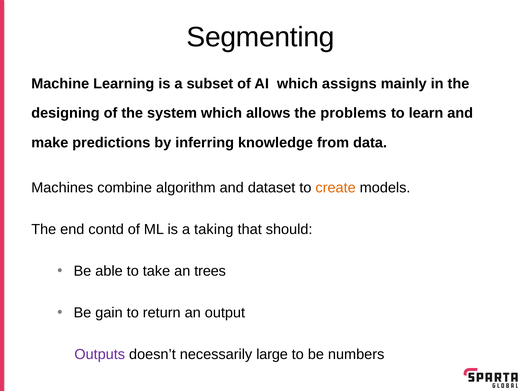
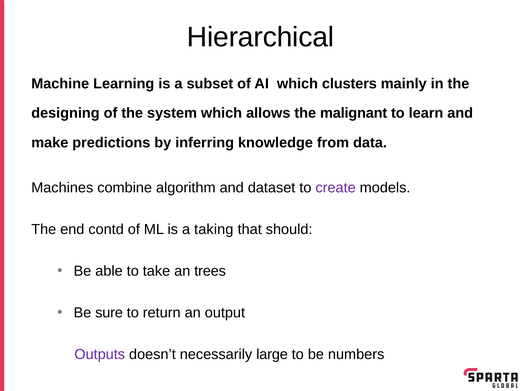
Segmenting: Segmenting -> Hierarchical (261, 37)
assigns: assigns -> clusters (349, 84)
problems: problems -> malignant (354, 113)
create colour: orange -> purple (336, 188)
gain: gain -> sure (109, 313)
